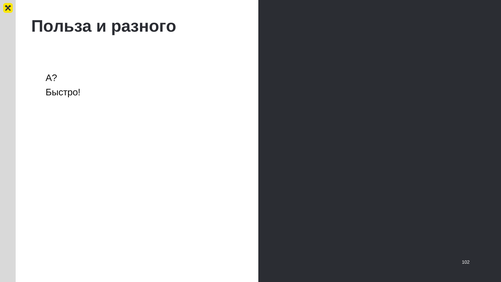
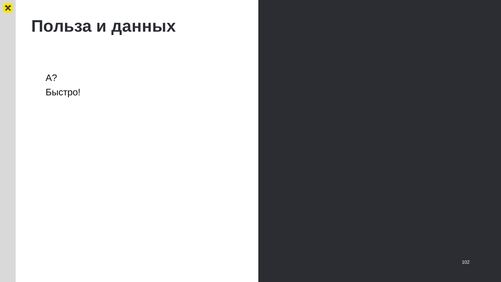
разного: разного -> данных (144, 26)
